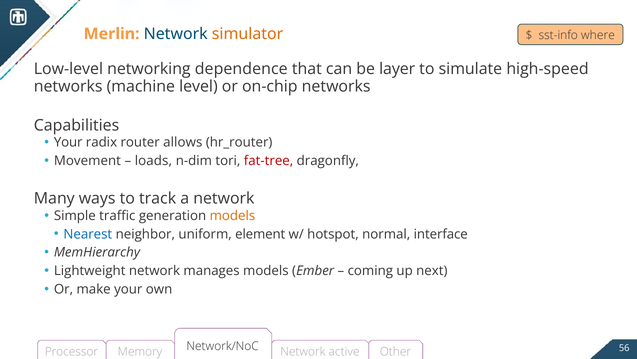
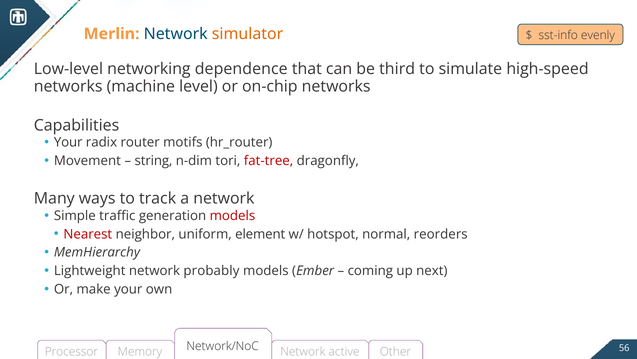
where: where -> evenly (598, 35)
layer: layer -> third (397, 69)
allows: allows -> motifs (183, 142)
loads: loads -> string (154, 161)
models colour: orange -> red (232, 215)
Nearest colour: blue -> red (88, 234)
interface: interface -> reorders (441, 234)
manages: manages -> probably (211, 270)
